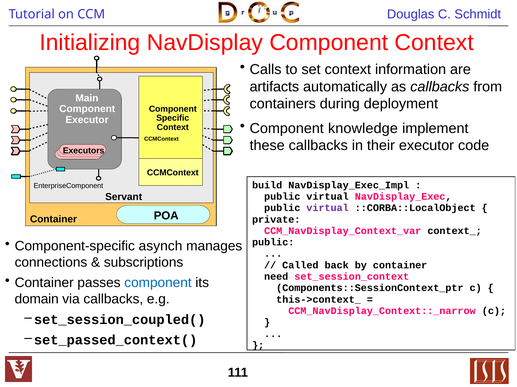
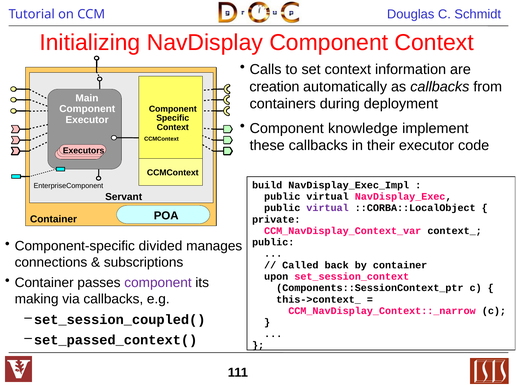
artifacts: artifacts -> creation (274, 87)
asynch: asynch -> divided (161, 247)
need: need -> upon (276, 277)
component colour: blue -> purple (158, 283)
domain: domain -> making (37, 300)
